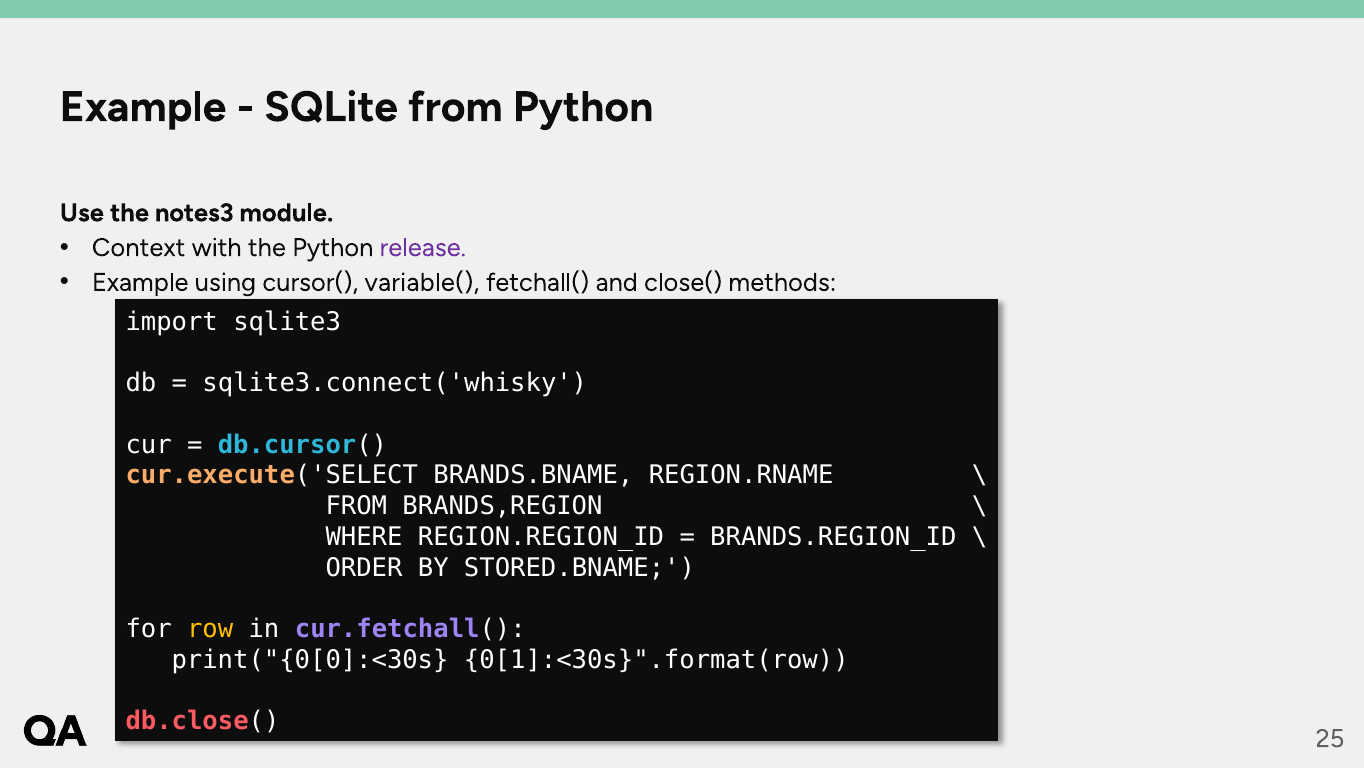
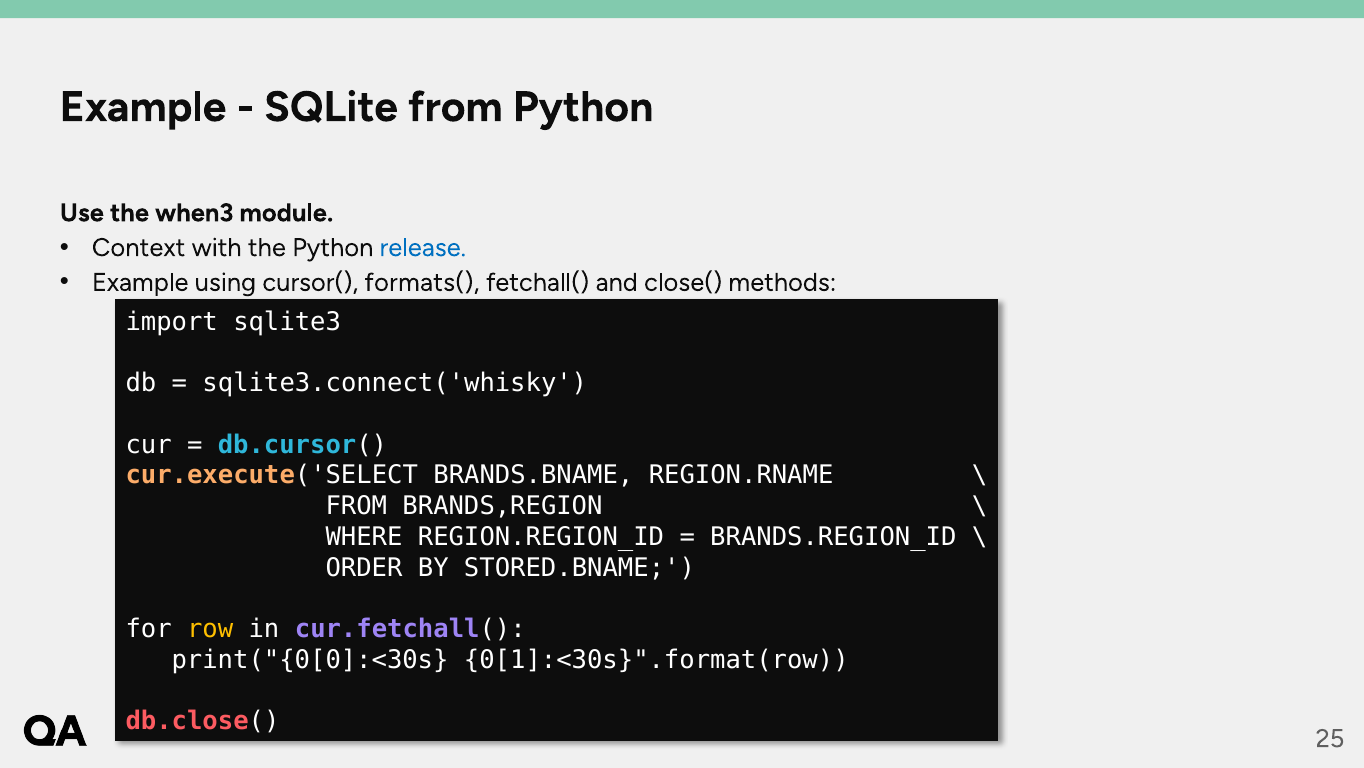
notes3: notes3 -> when3 (194, 213)
release colour: purple -> blue (423, 247)
variable(: variable( -> formats( (422, 282)
